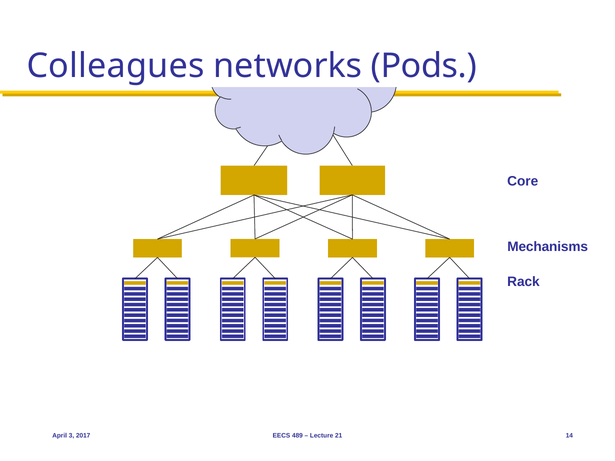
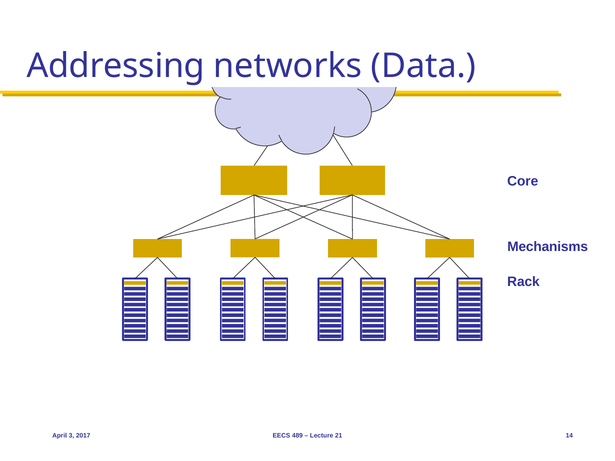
Colleagues: Colleagues -> Addressing (116, 66)
Pods: Pods -> Data (424, 66)
